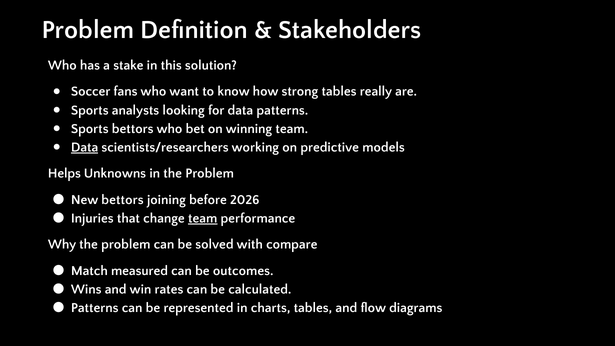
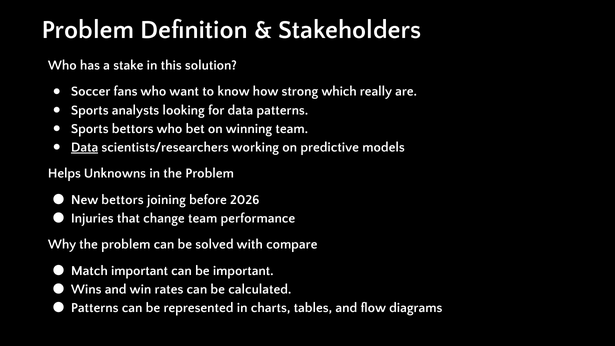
strong tables: tables -> which (339, 92)
team underline: present -> none (203, 218)
Match measured: measured -> important (140, 271)
be outcomes: outcomes -> important (243, 271)
